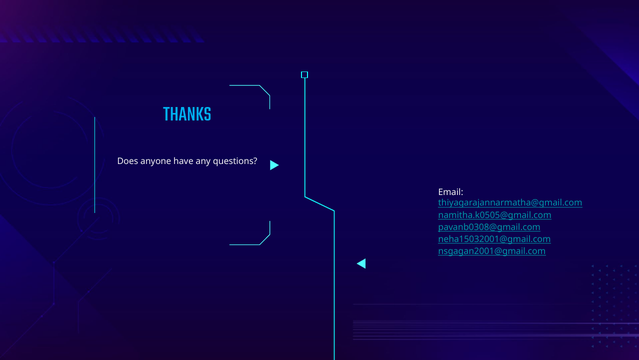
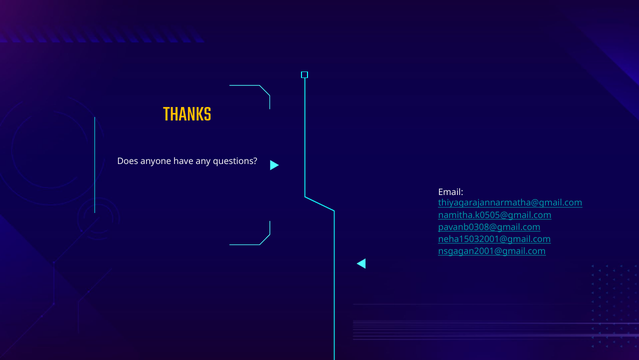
THANKS colour: light blue -> yellow (187, 113)
